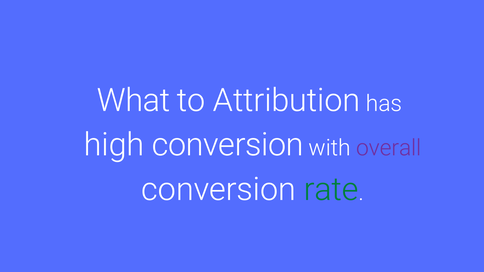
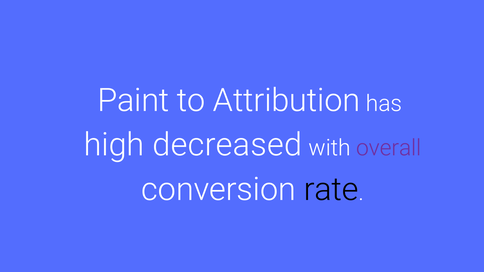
What: What -> Paint (133, 101)
high conversion: conversion -> decreased (227, 145)
rate colour: green -> black (331, 190)
